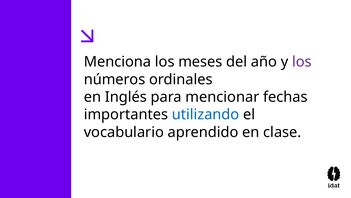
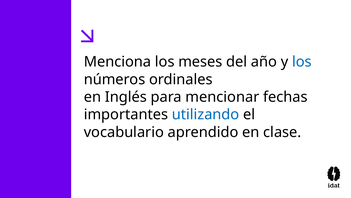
los colour: purple -> blue (302, 62)
